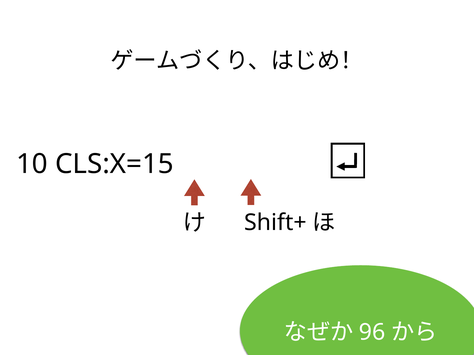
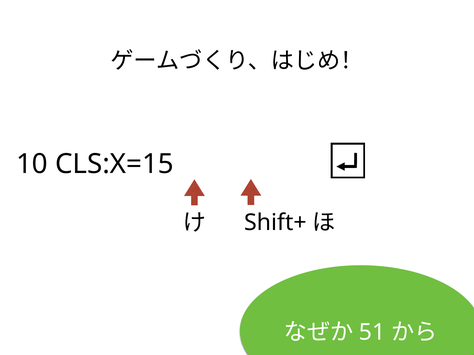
96: 96 -> 51 (372, 333)
